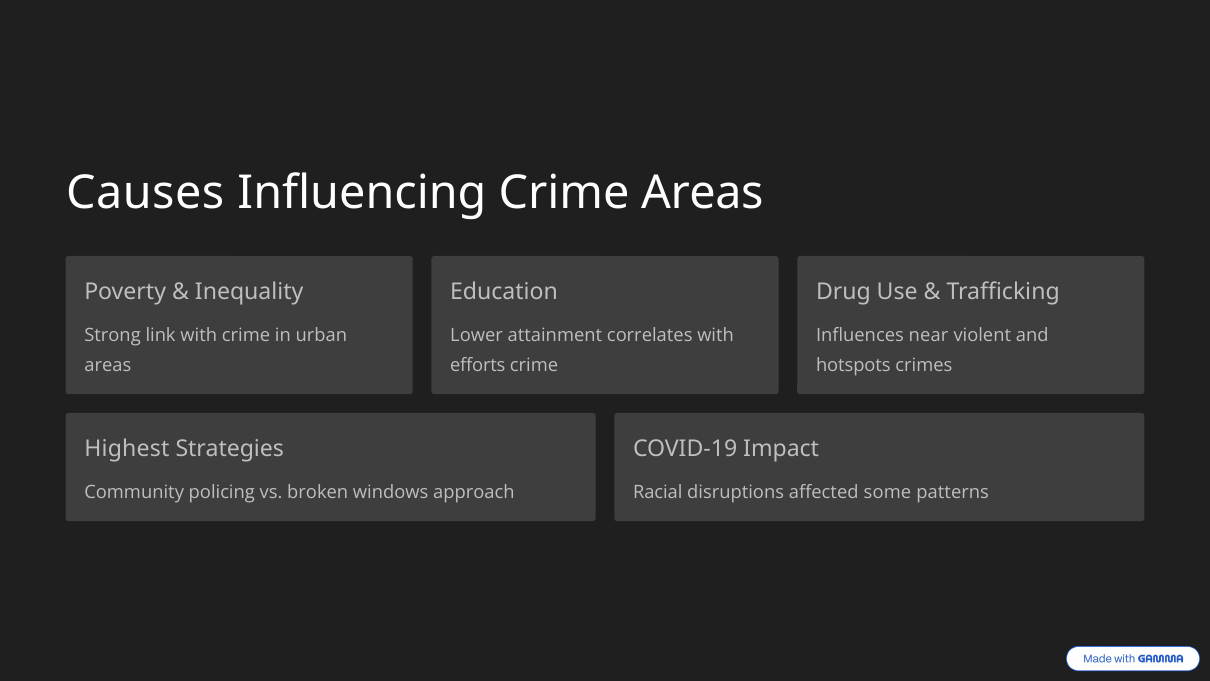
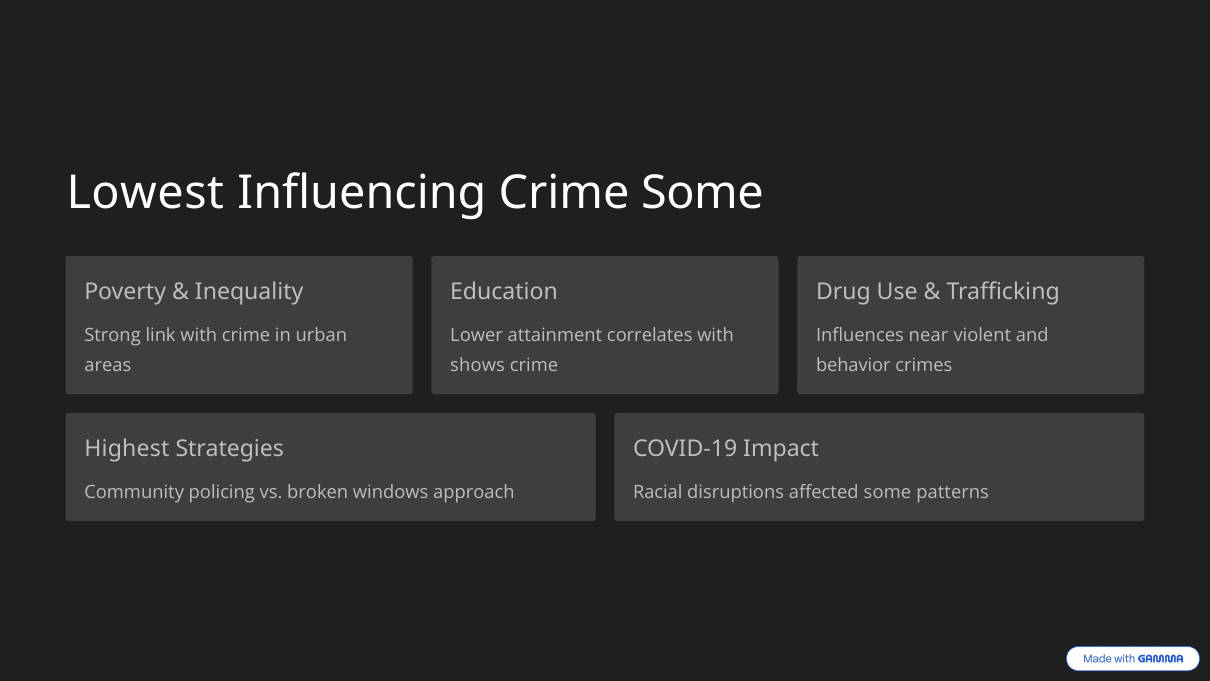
Causes: Causes -> Lowest (145, 193)
Crime Areas: Areas -> Some (702, 193)
efforts: efforts -> shows (478, 365)
hotspots: hotspots -> behavior (853, 365)
